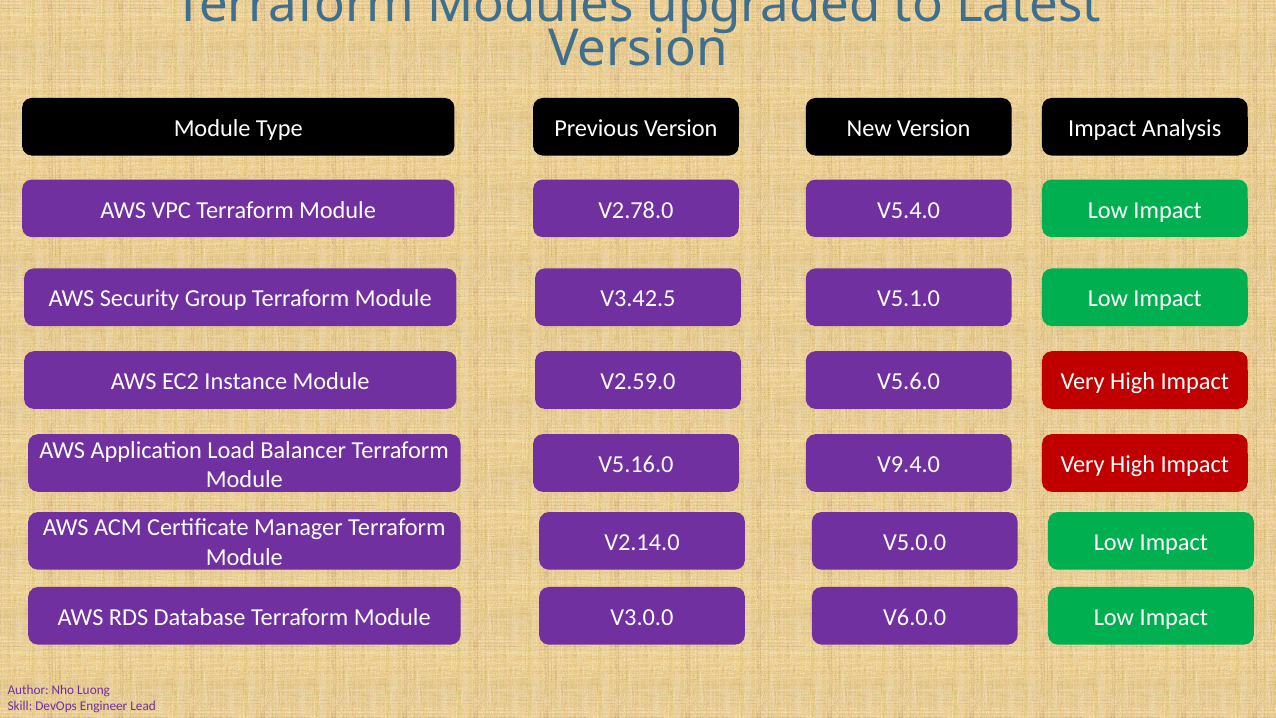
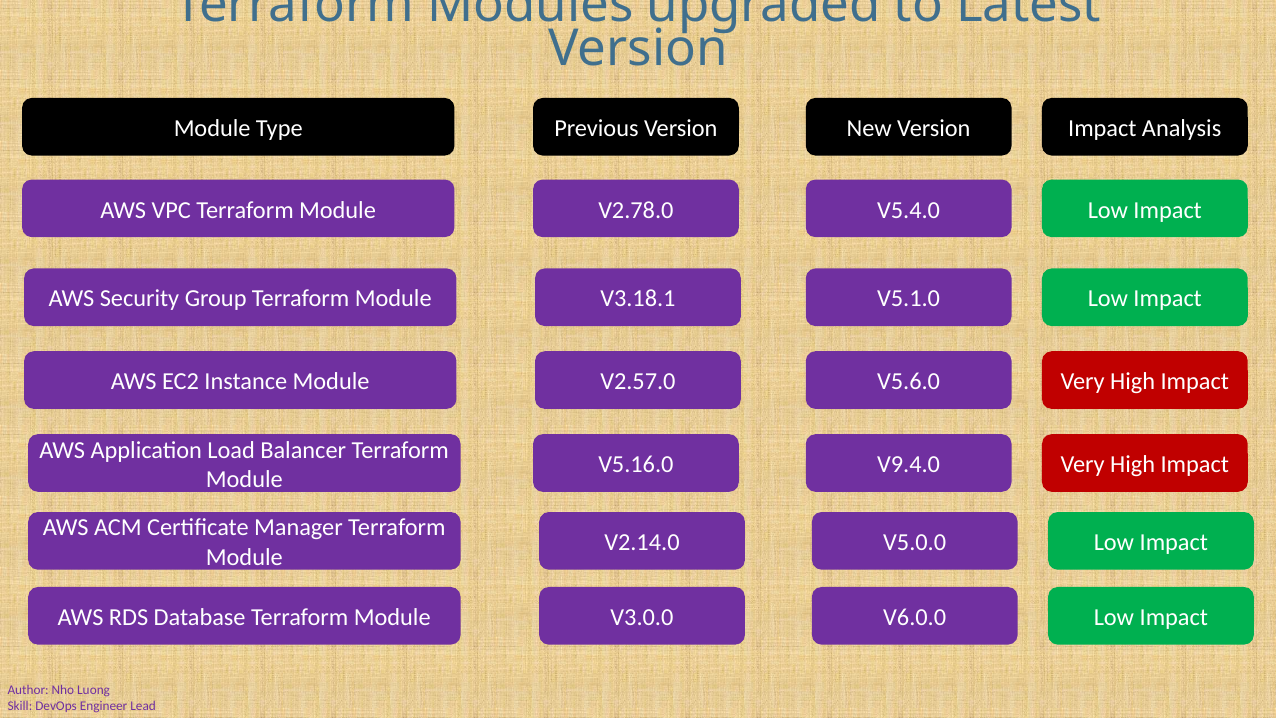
V3.42.5: V3.42.5 -> V3.18.1 (638, 299)
V2.59.0: V2.59.0 -> V2.57.0 (638, 382)
